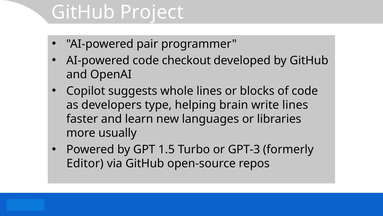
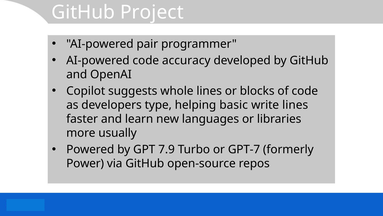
checkout: checkout -> accuracy (186, 60)
brain: brain -> basic (234, 105)
1.5: 1.5 -> 7.9 (167, 149)
GPT-3: GPT-3 -> GPT-7 (244, 149)
Editor: Editor -> Power (85, 163)
